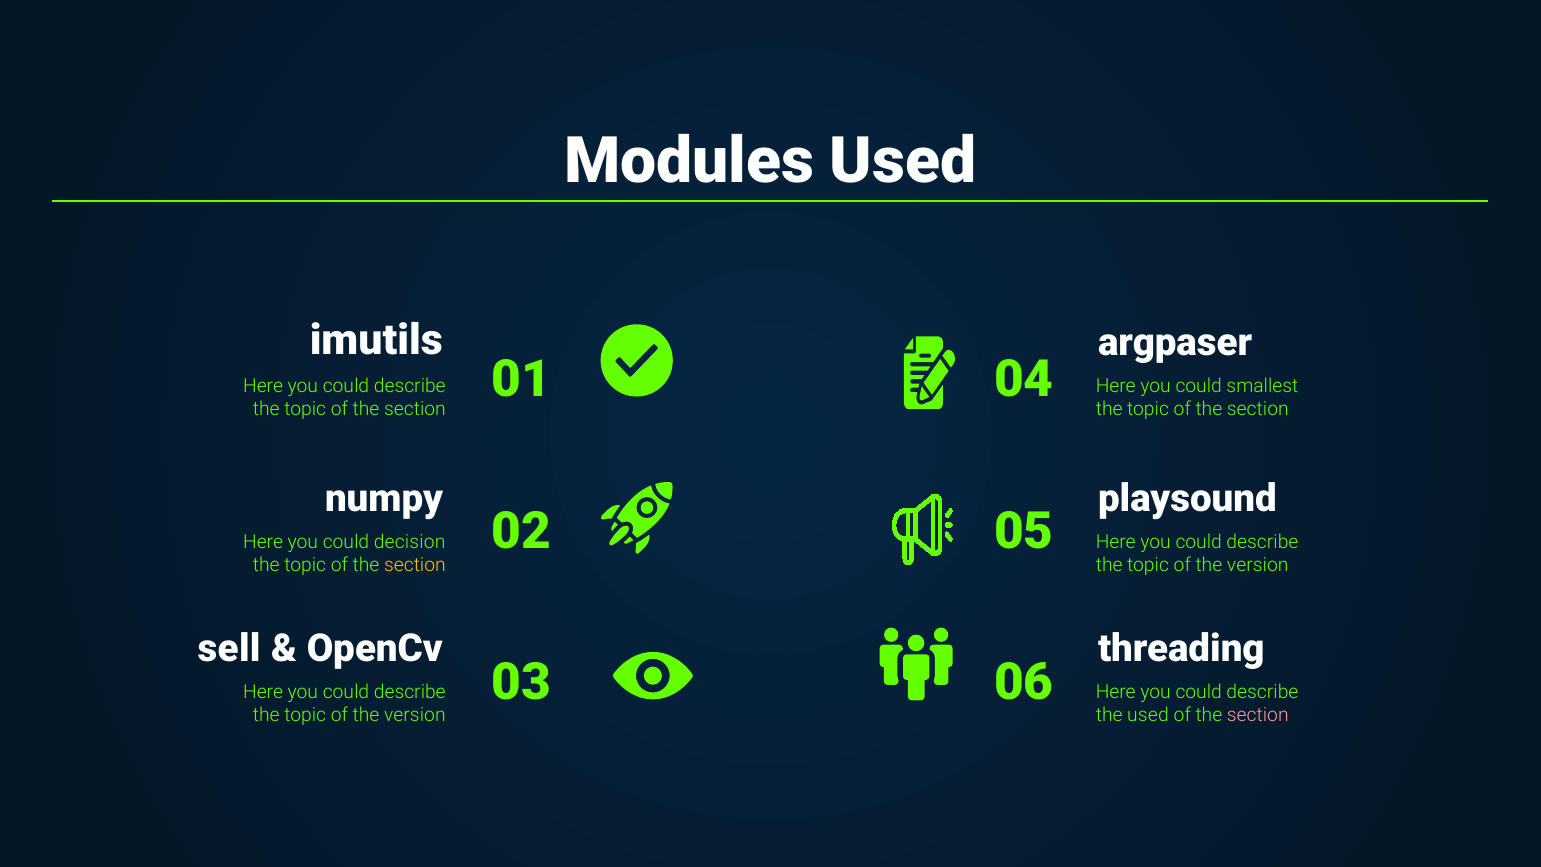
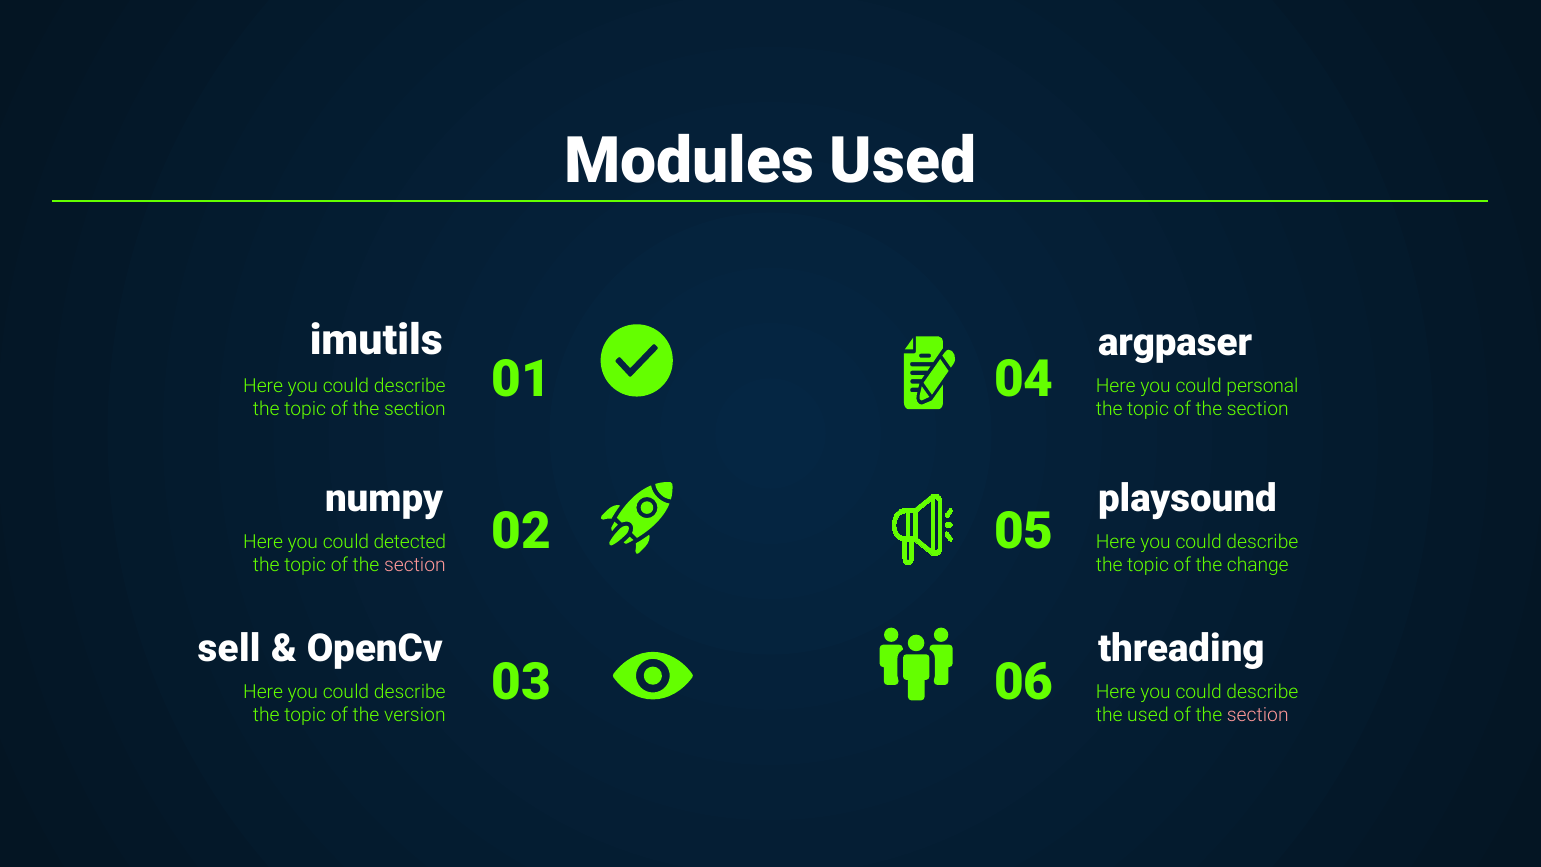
smallest: smallest -> personal (1262, 386)
decision: decision -> detected (410, 542)
section colour: yellow -> pink (415, 565)
version: version -> change (1258, 565)
